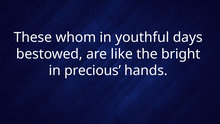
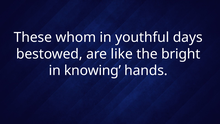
precious: precious -> knowing (93, 70)
